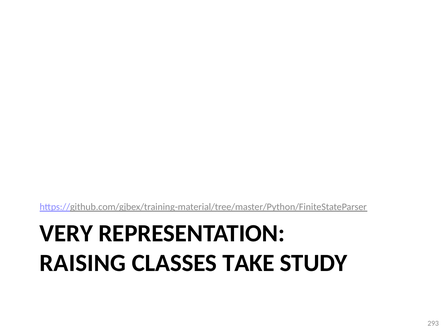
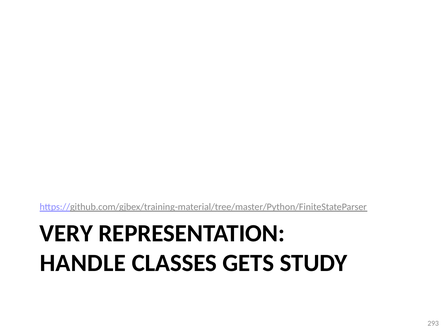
RAISING: RAISING -> HANDLE (83, 263)
TAKE: TAKE -> GETS (248, 263)
